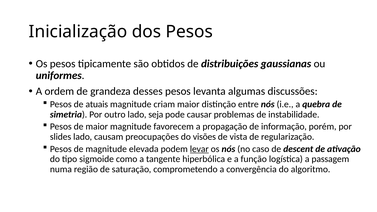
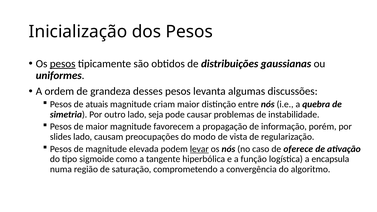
pesos underline: none -> present (63, 64)
visões: visões -> modo (204, 137)
descent: descent -> oferece (298, 149)
passagem: passagem -> encapsula (330, 159)
